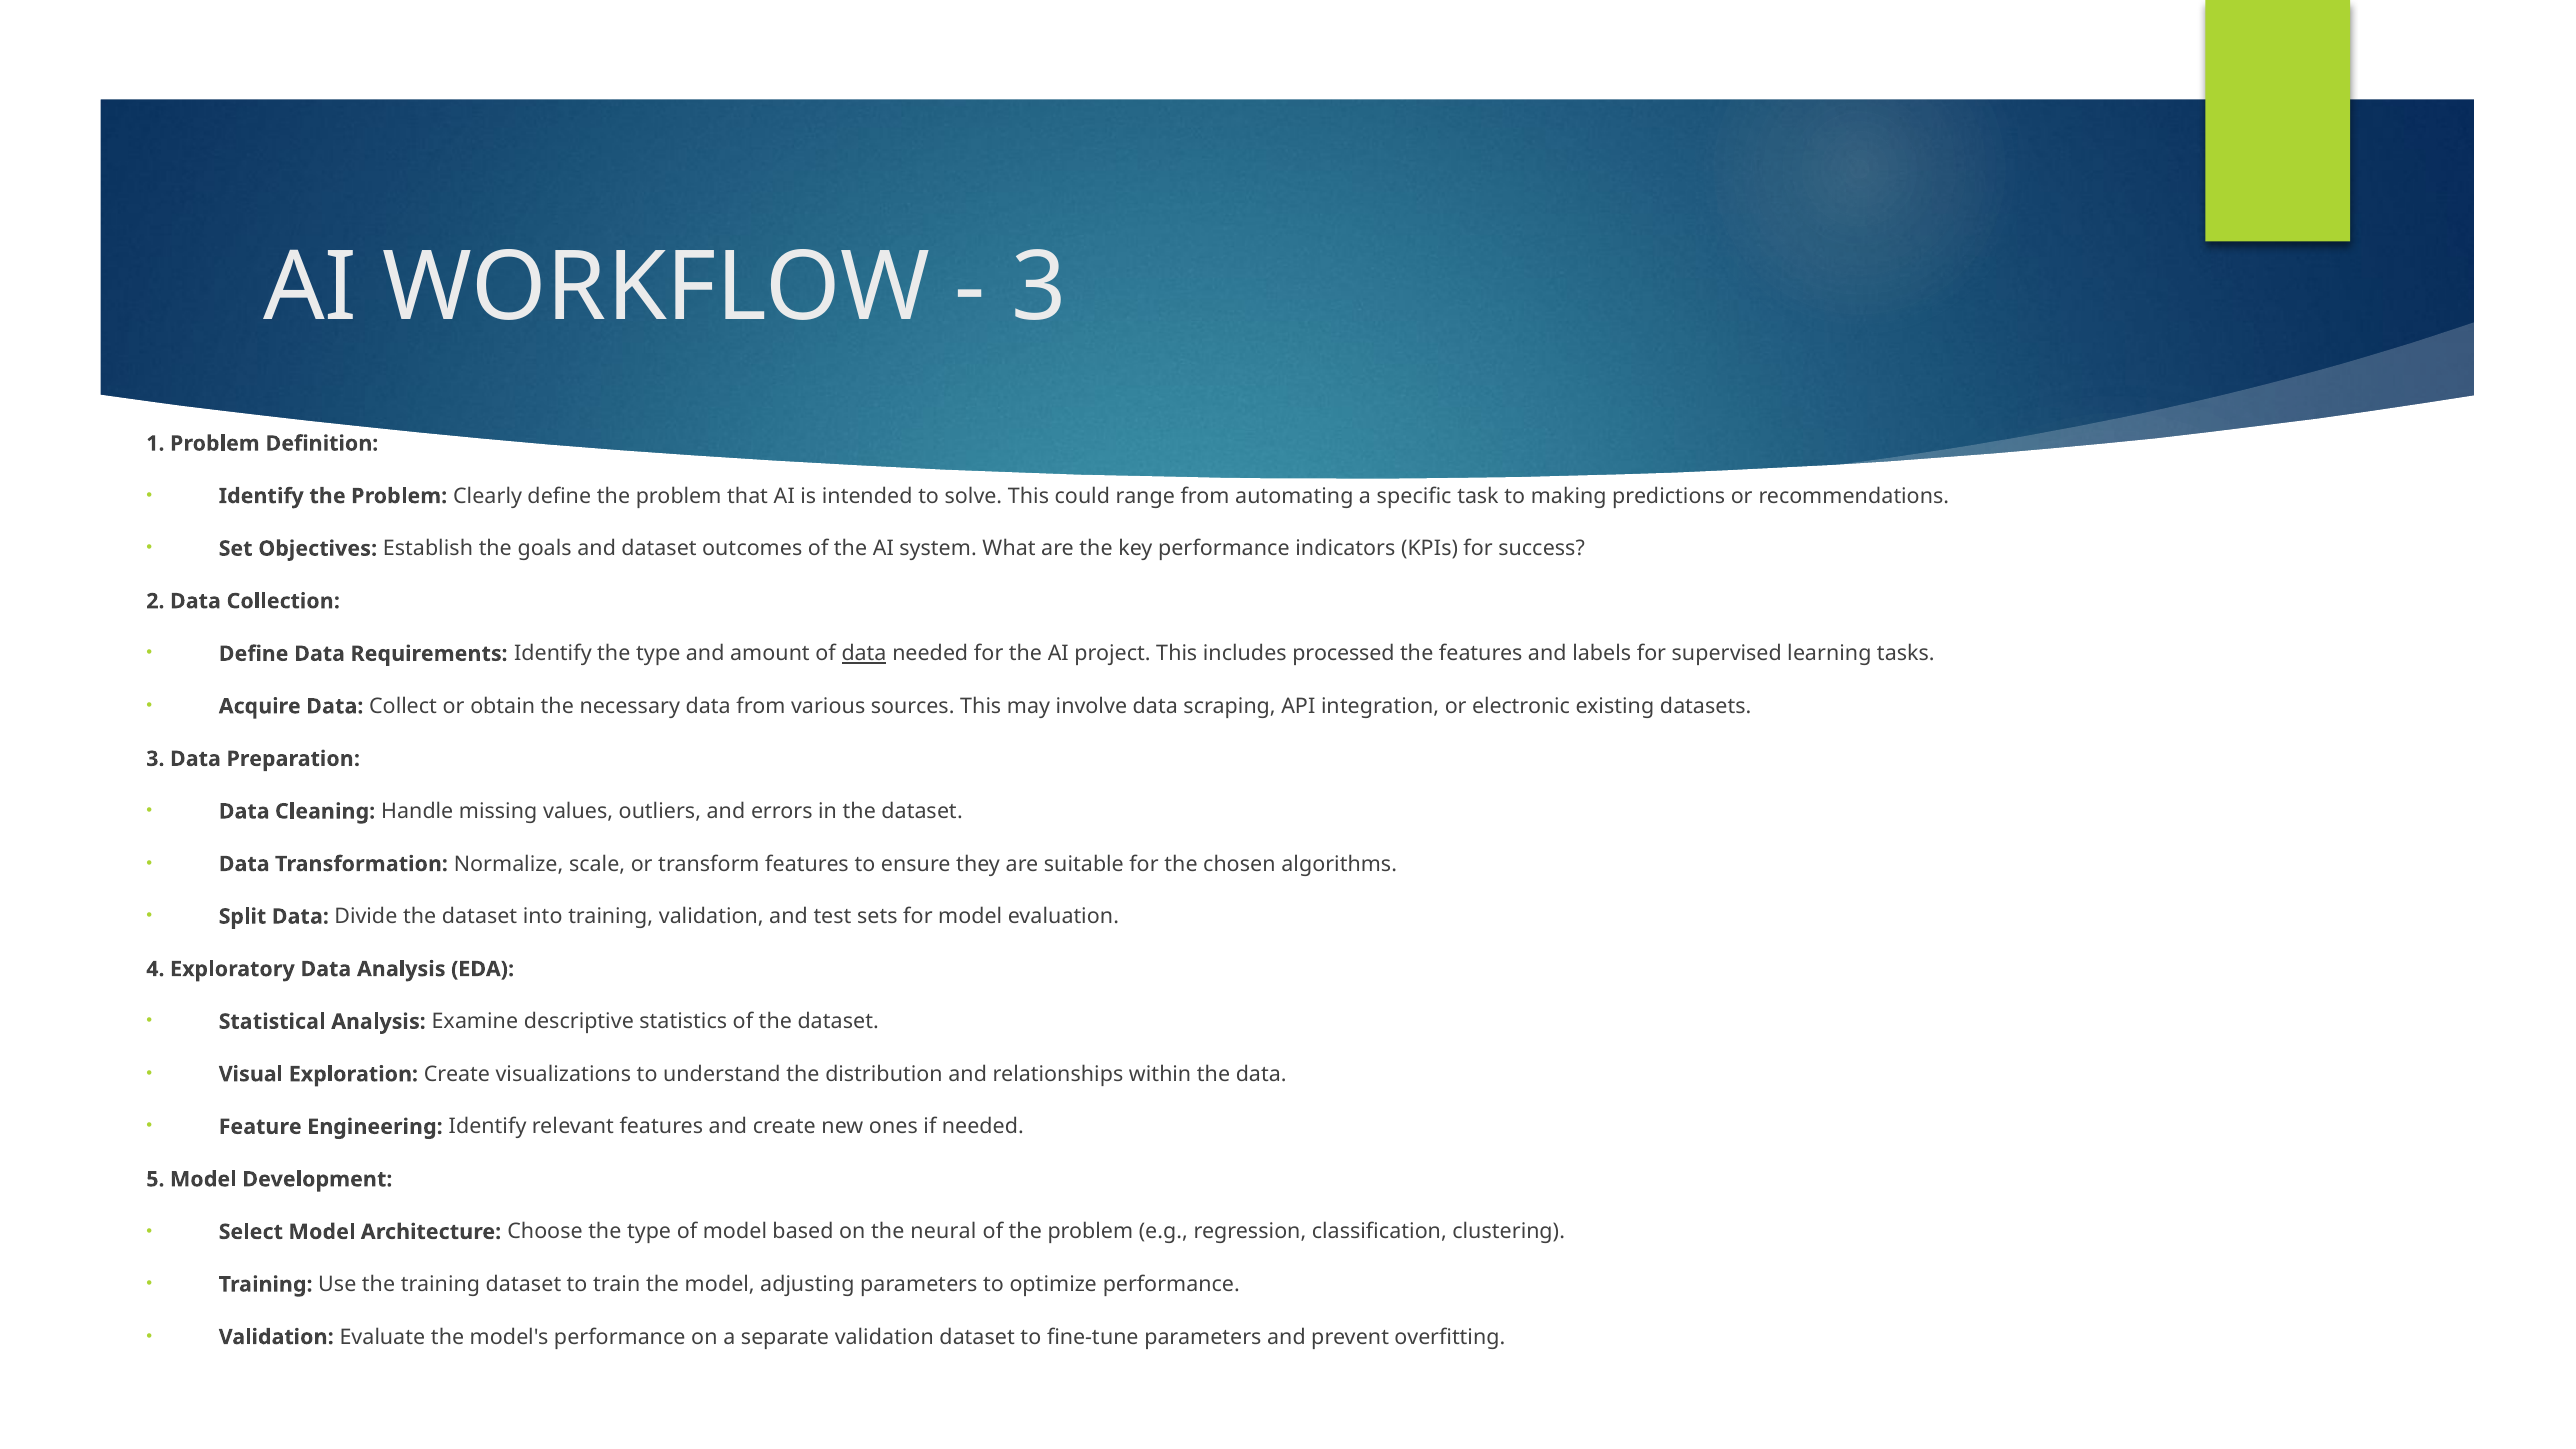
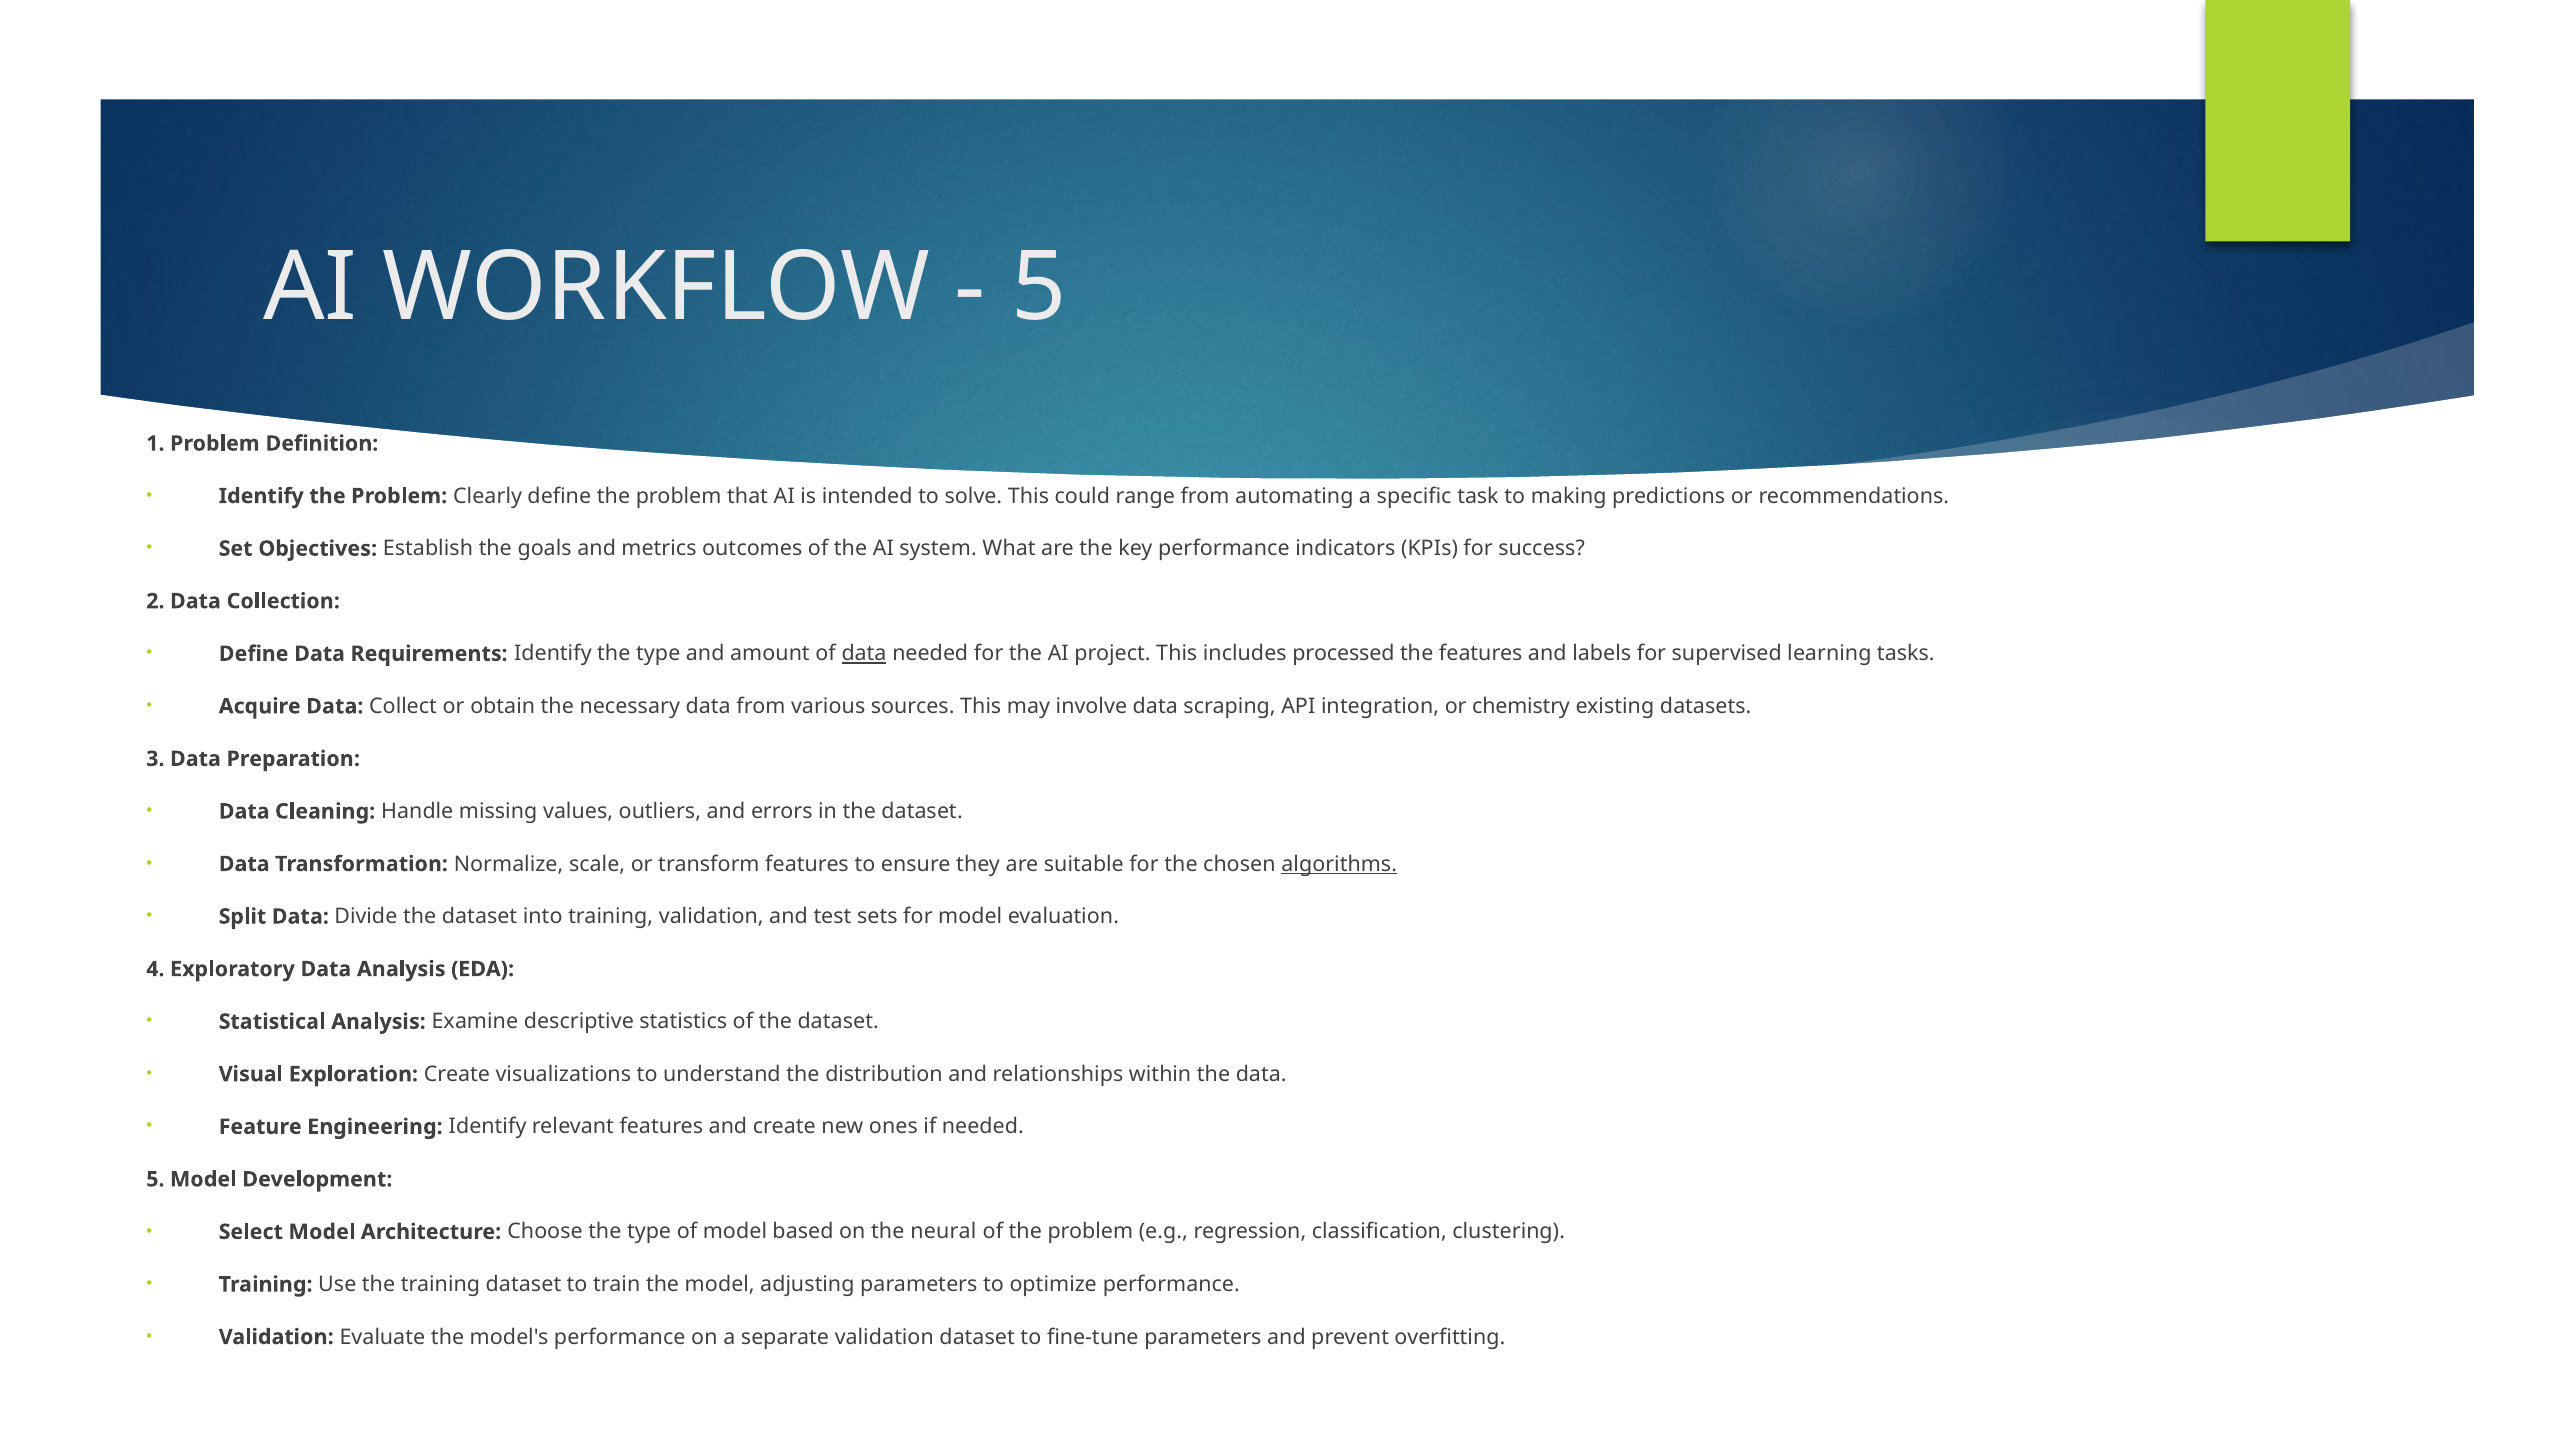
3: 3 -> 5 (1039, 287)
and dataset: dataset -> metrics (659, 549)
electronic: electronic -> chemistry (1521, 706)
algorithms underline: none -> present (1339, 864)
